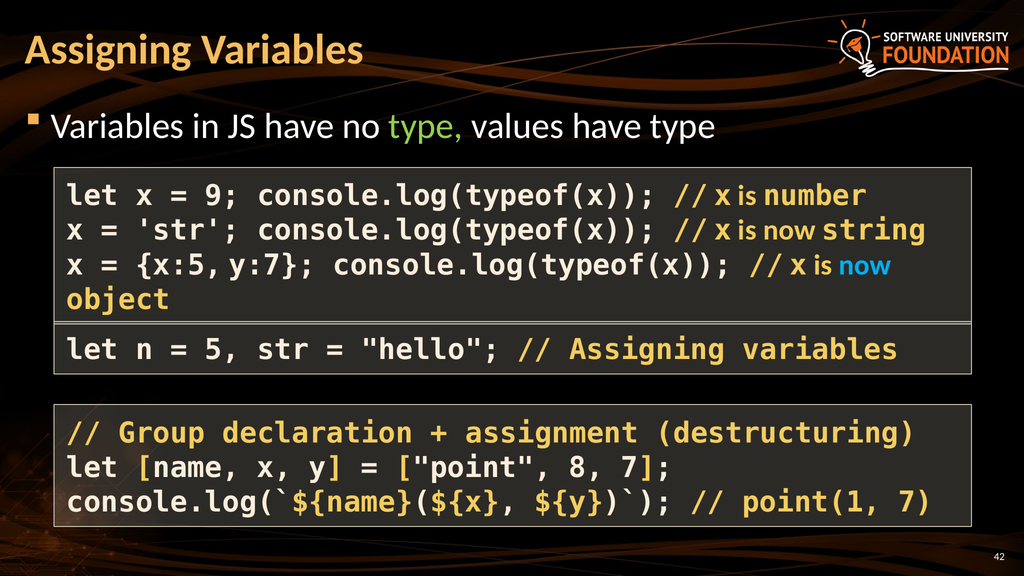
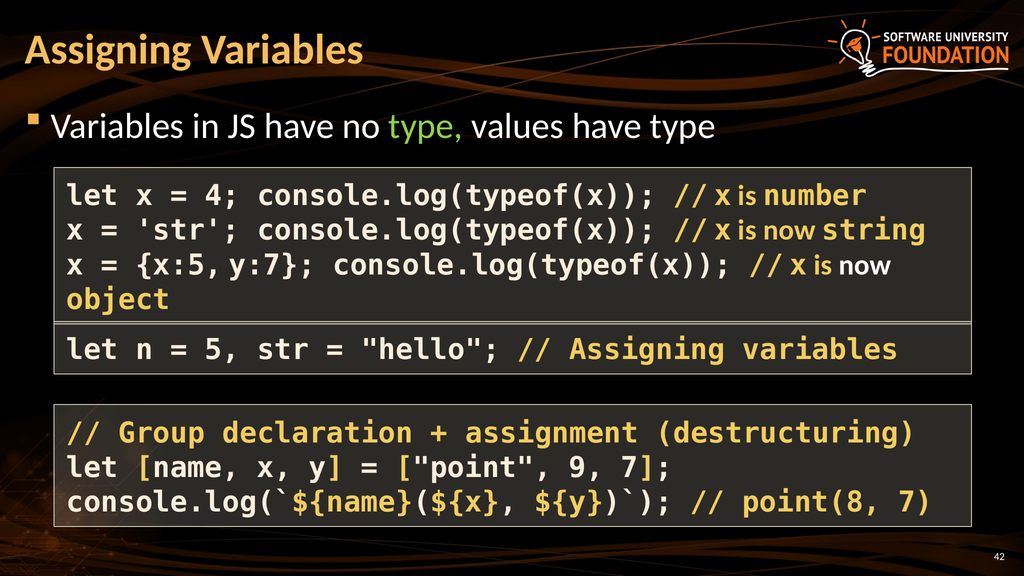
9: 9 -> 4 (222, 196)
now colour: light blue -> white (865, 265)
8: 8 -> 9 (586, 468)
point(1: point(1 -> point(8 (811, 502)
